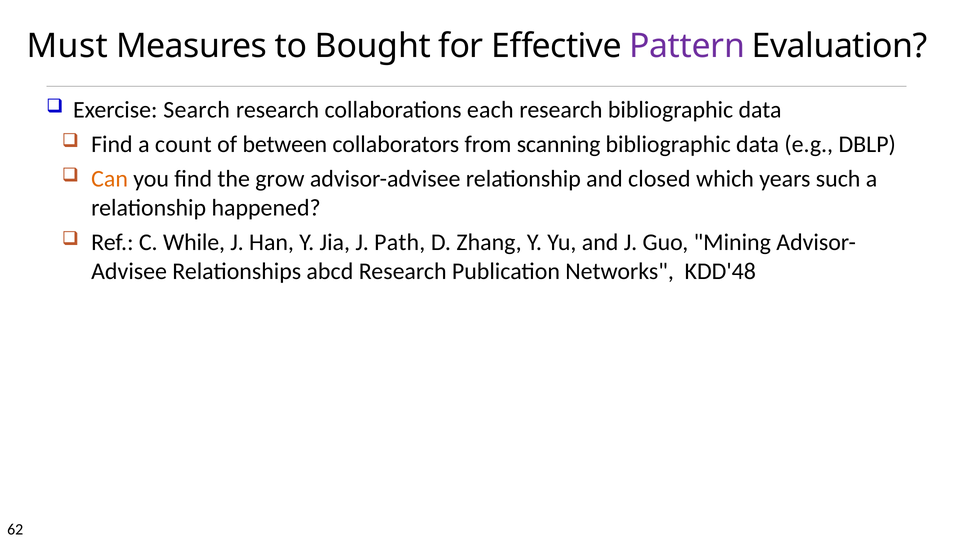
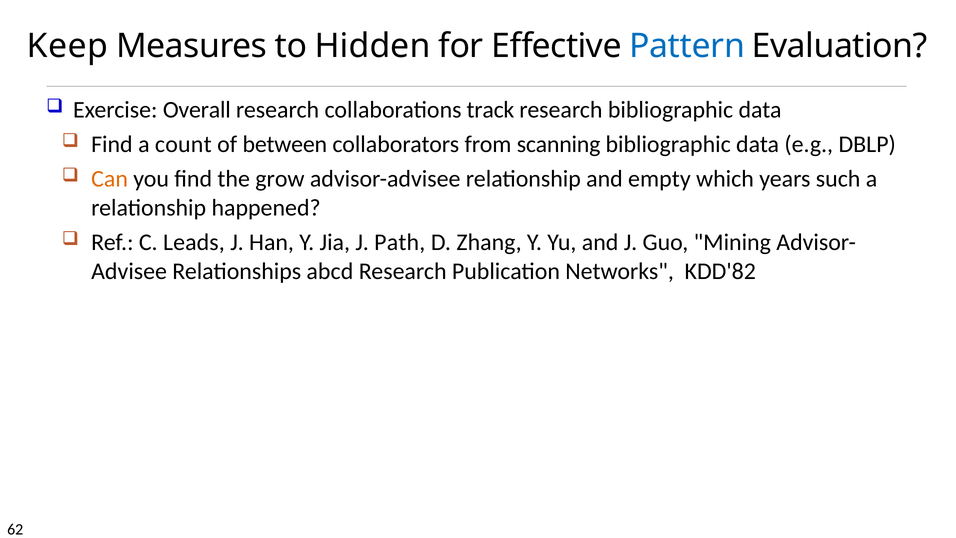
Must: Must -> Keep (67, 46)
Bought: Bought -> Hidden (373, 46)
Pattern colour: purple -> blue (687, 46)
Search: Search -> Overall (197, 110)
each: each -> track (490, 110)
closed: closed -> empty (659, 179)
While: While -> Leads (194, 242)
KDD'48: KDD'48 -> KDD'82 (720, 271)
